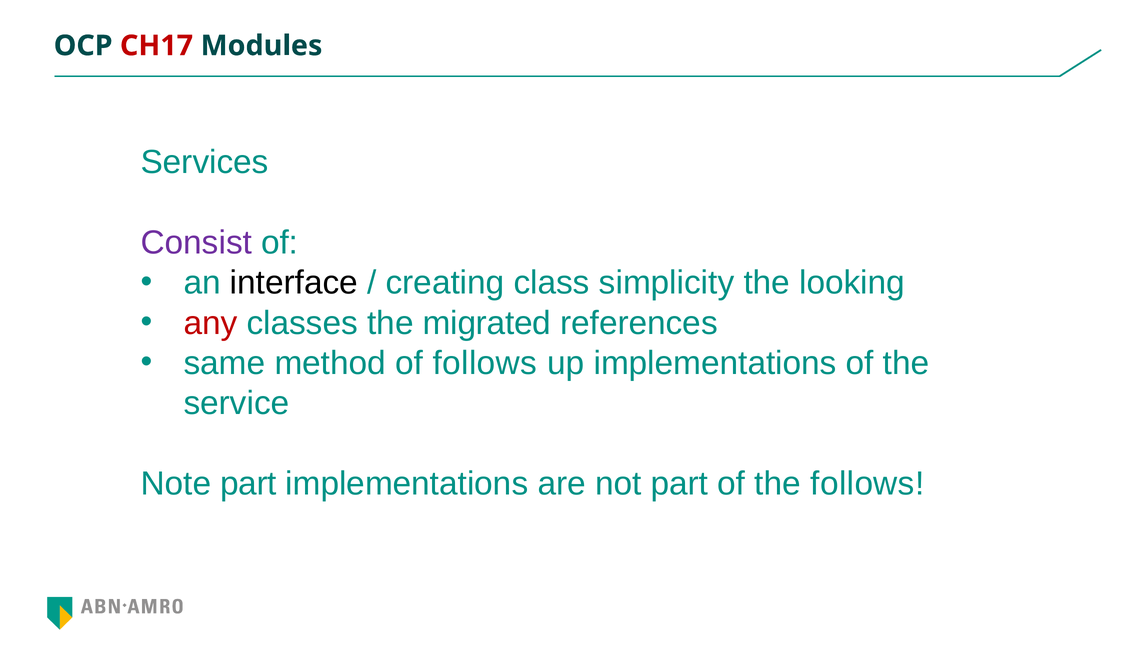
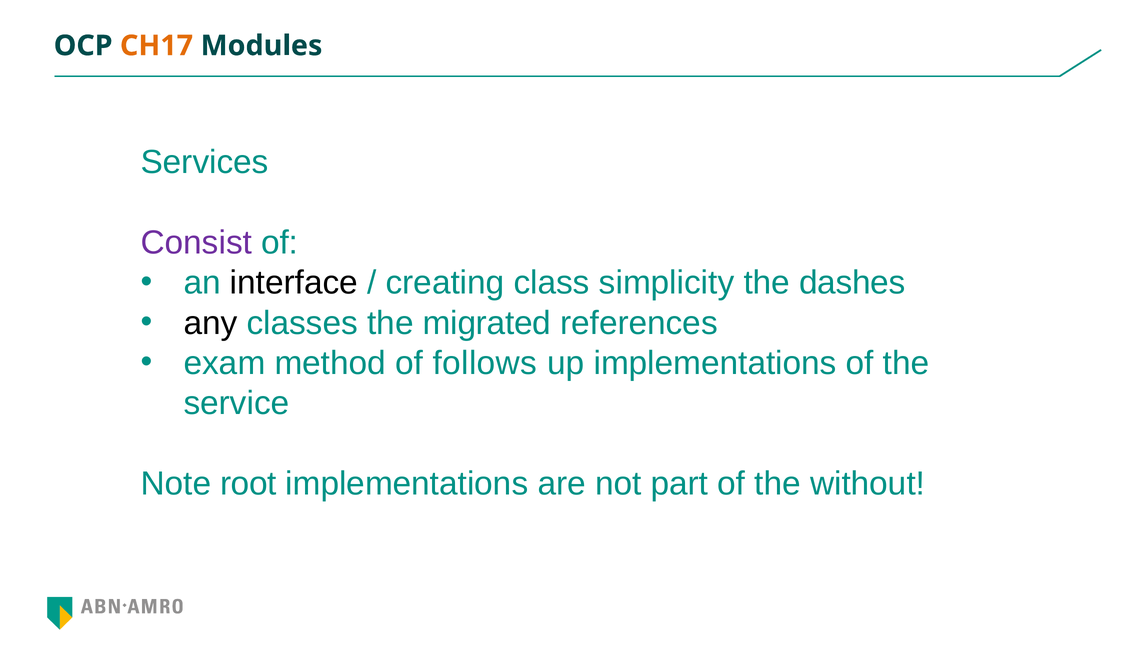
CH17 colour: red -> orange (157, 46)
looking: looking -> dashes (852, 283)
any colour: red -> black (211, 323)
same: same -> exam (225, 363)
Note part: part -> root (248, 484)
the follows: follows -> without (868, 484)
